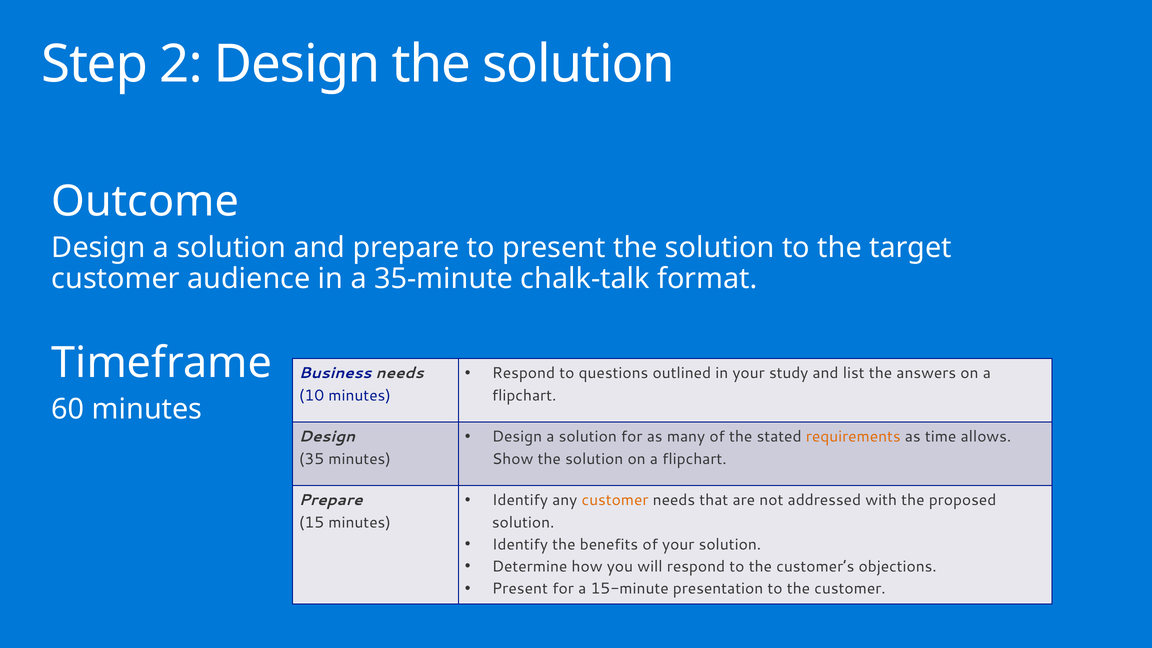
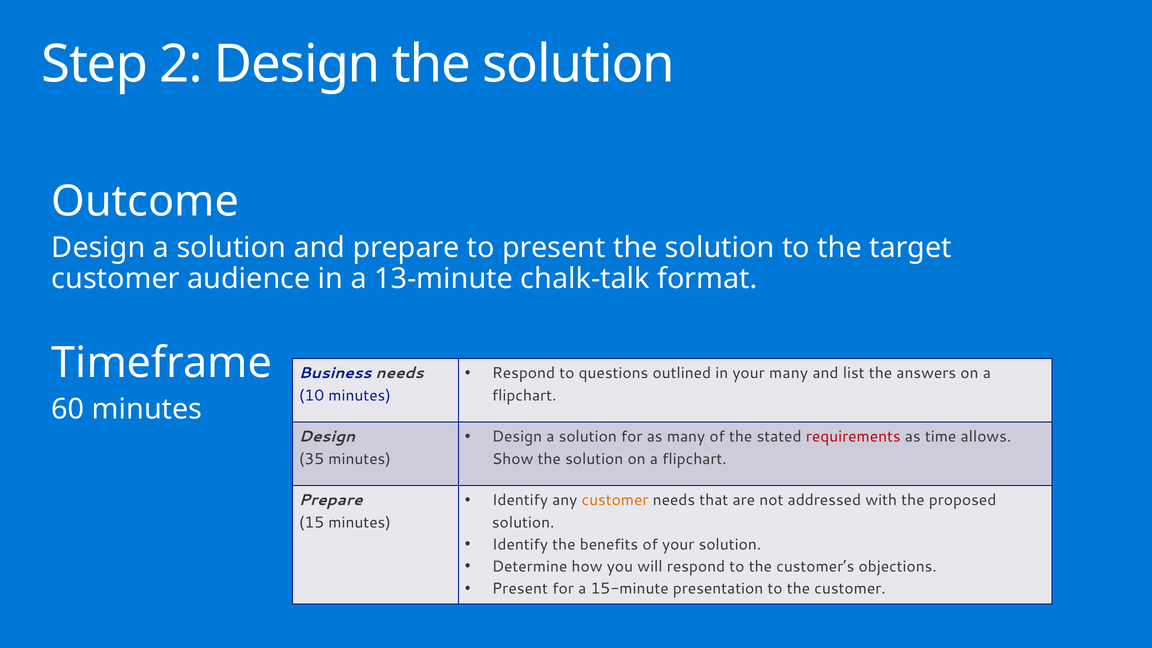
35-minute: 35-minute -> 13-minute (444, 279)
your study: study -> many (789, 373)
requirements colour: orange -> red (853, 437)
